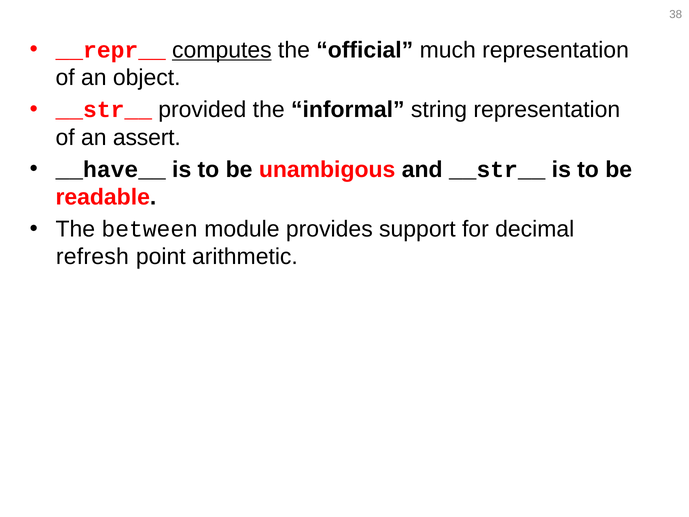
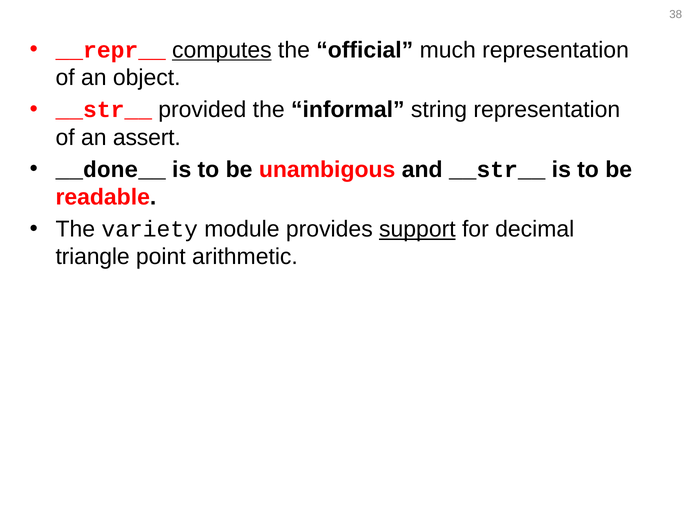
__have__: __have__ -> __done__ (111, 170)
between: between -> variety (150, 229)
support underline: none -> present (417, 229)
refresh: refresh -> triangle (93, 257)
